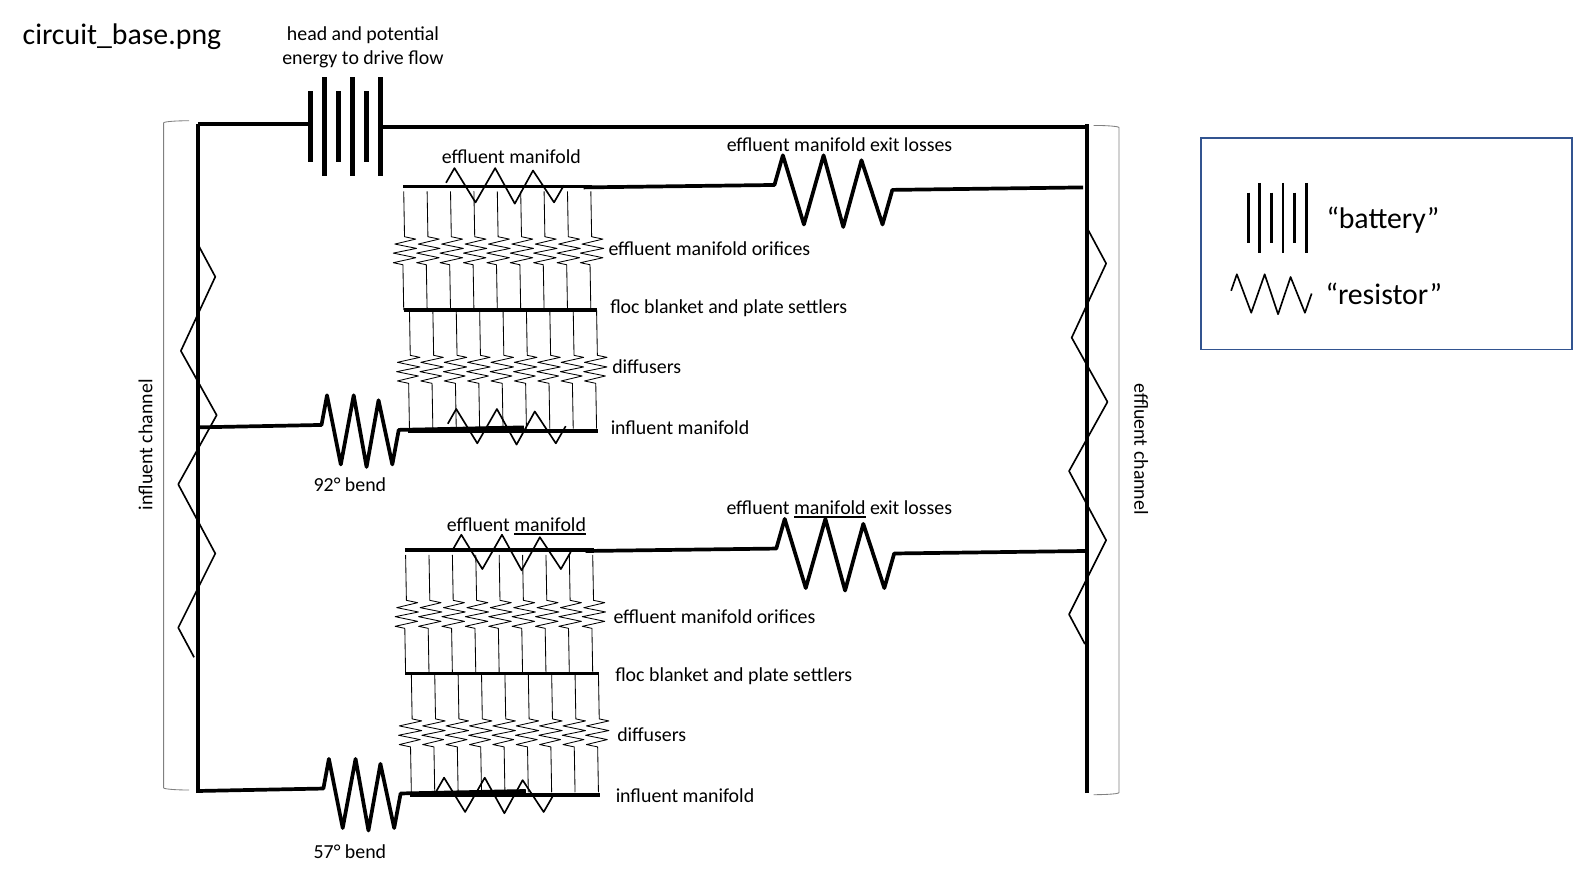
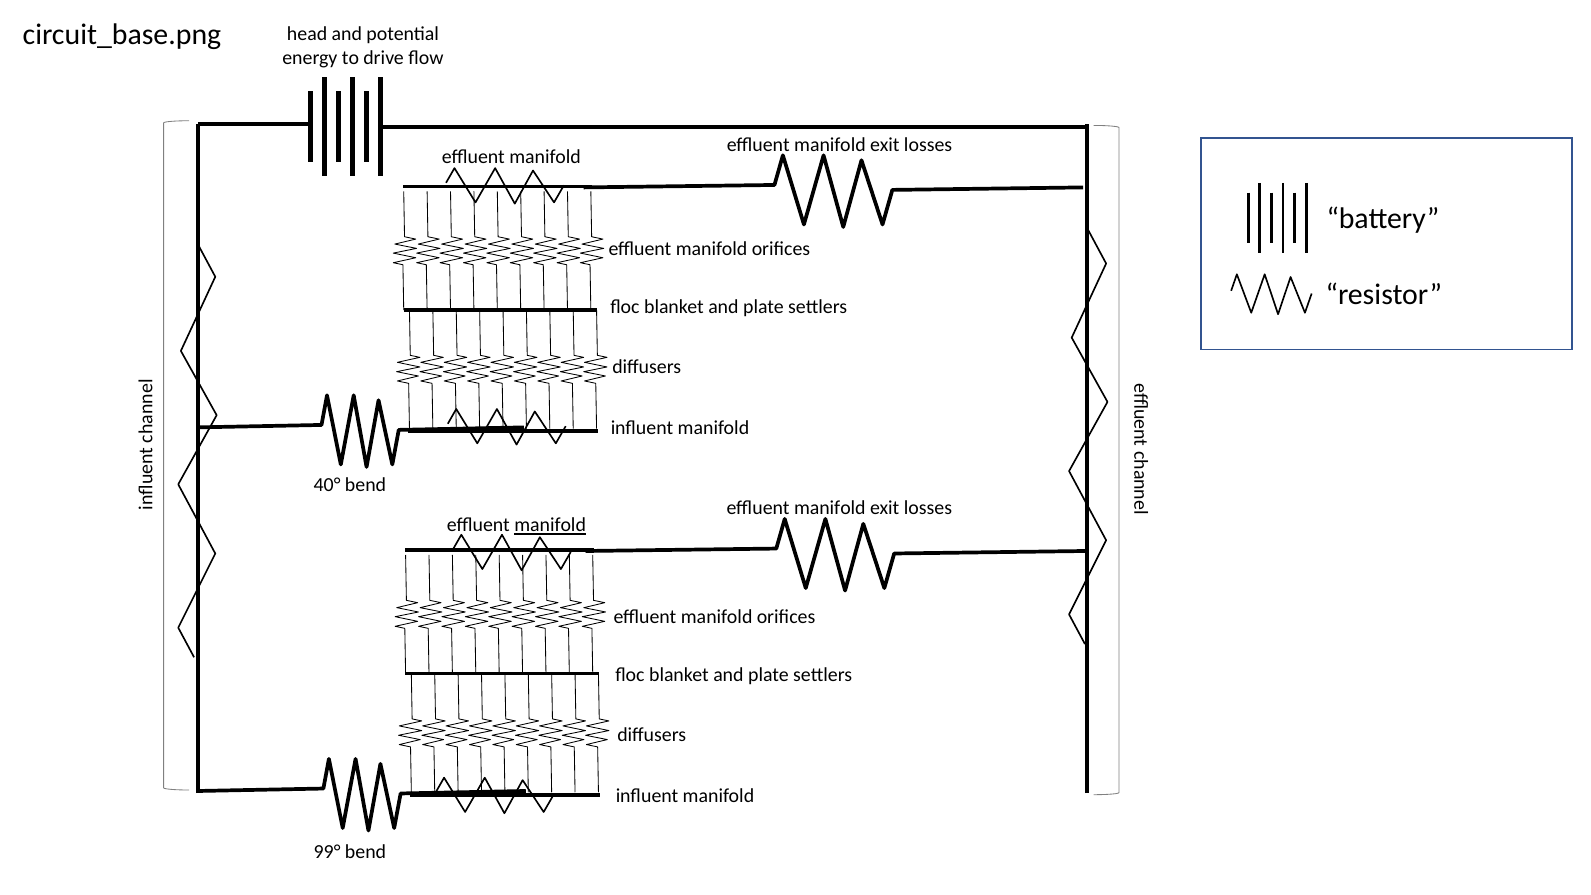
92°: 92° -> 40° (327, 485)
manifold underline: present -> none (830, 508)
57°: 57° -> 99° (327, 852)
